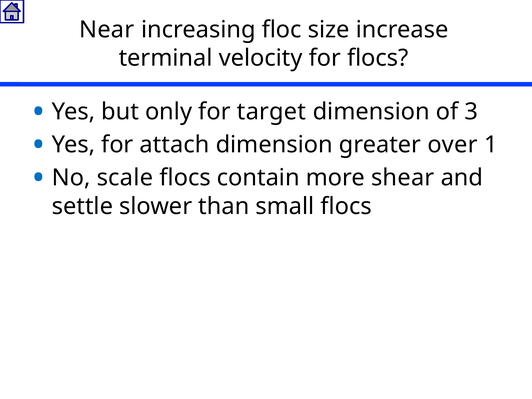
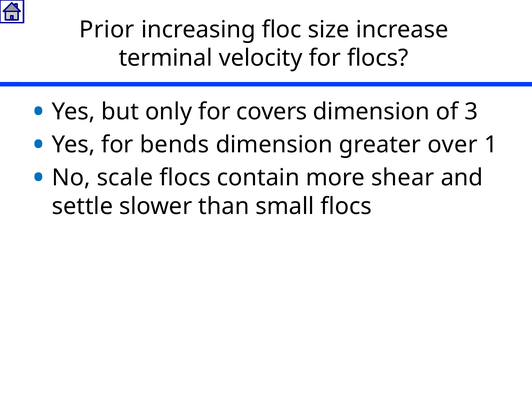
Near: Near -> Prior (107, 30)
target: target -> covers (272, 112)
attach: attach -> bends (174, 145)
